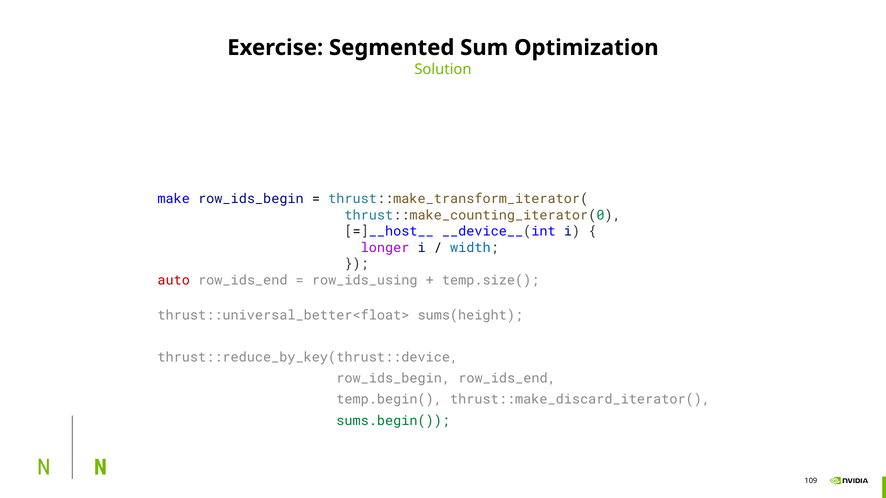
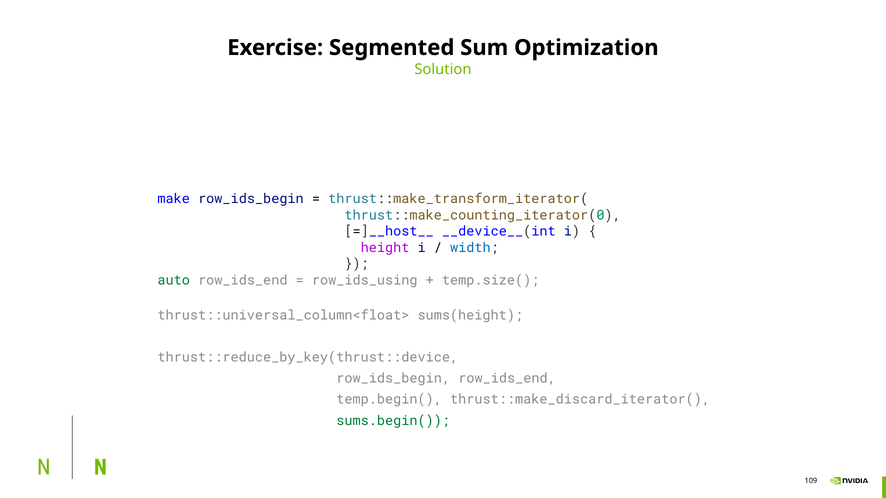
longer: longer -> height (385, 248)
auto colour: red -> green (174, 280)
thrust::universal_better<float>: thrust::universal_better<float> -> thrust::universal_column<float> (283, 315)
